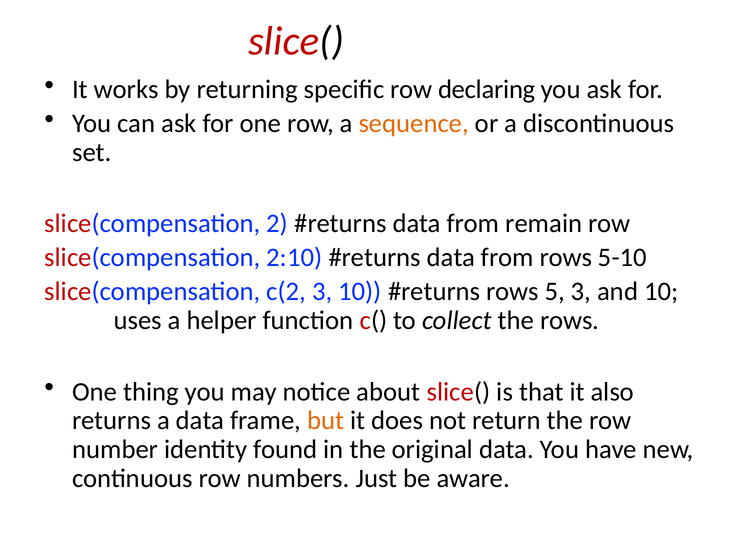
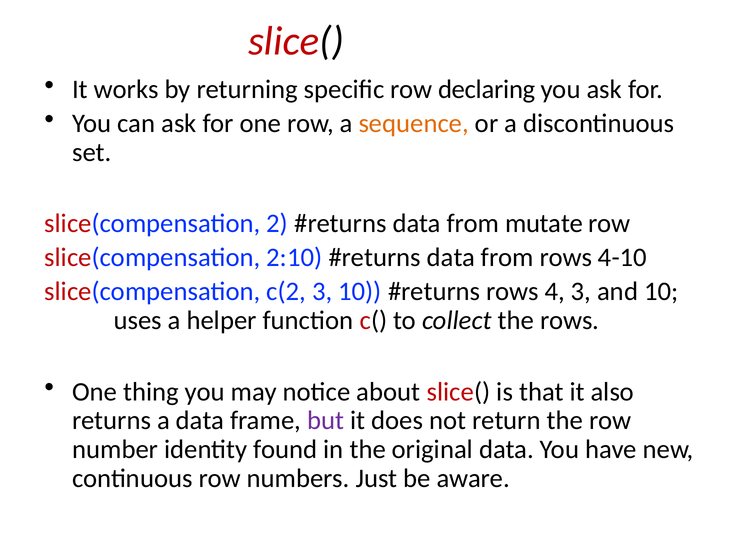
remain: remain -> mutate (544, 224)
5-10: 5-10 -> 4-10 (622, 258)
5: 5 -> 4 (555, 292)
but colour: orange -> purple (326, 421)
